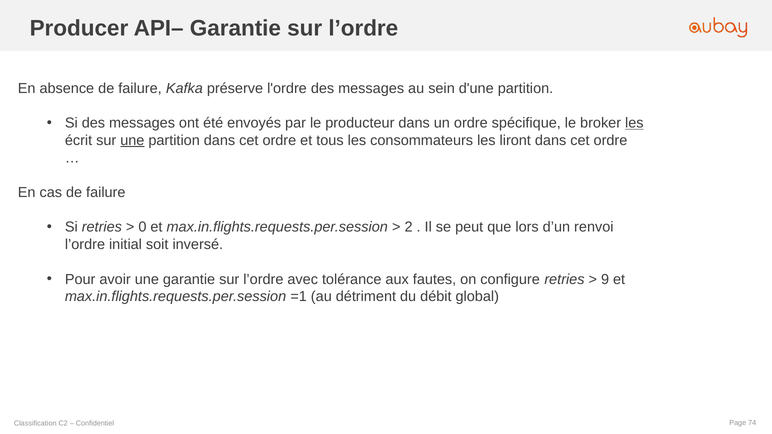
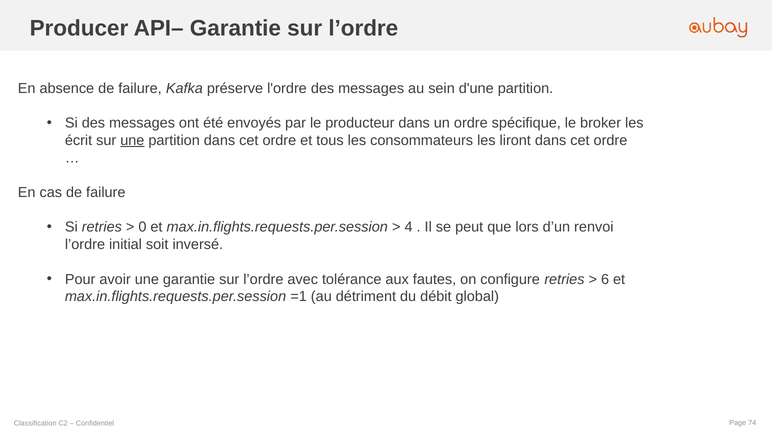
les underline: present -> none (634, 123)
2: 2 -> 4 (409, 227)
9: 9 -> 6 (605, 279)
